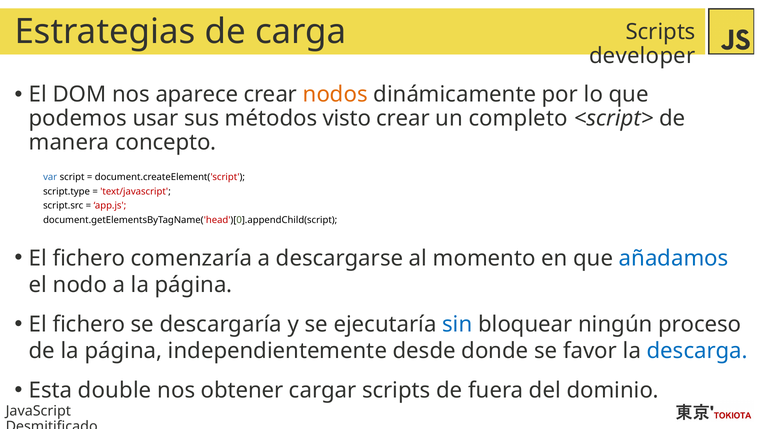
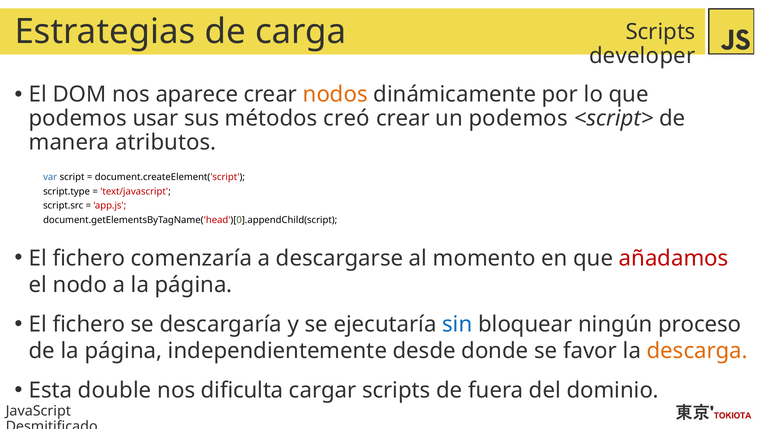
visto: visto -> creó (347, 118)
un completo: completo -> podemos (518, 118)
concepto: concepto -> atributos (166, 142)
añadamos colour: blue -> red (674, 258)
descarga colour: blue -> orange (697, 351)
obtener: obtener -> dificulta (242, 390)
